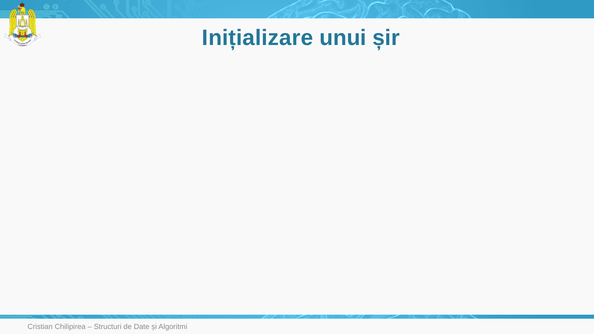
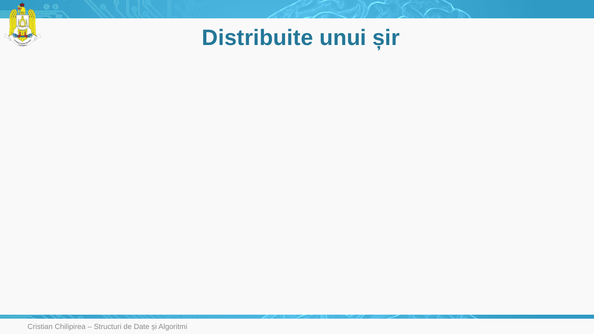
Inițializare: Inițializare -> Distribuite (258, 38)
